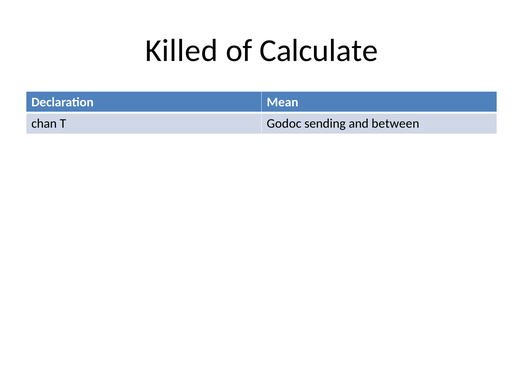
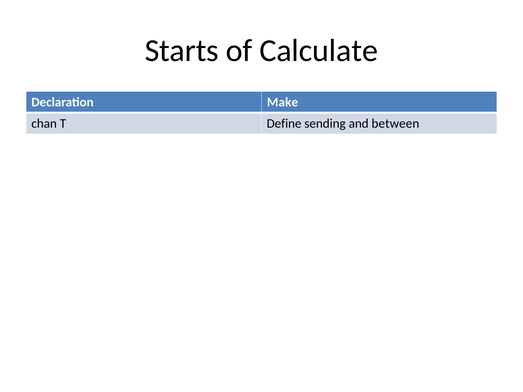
Killed: Killed -> Starts (182, 51)
Mean: Mean -> Make (283, 102)
Godoc: Godoc -> Define (284, 123)
